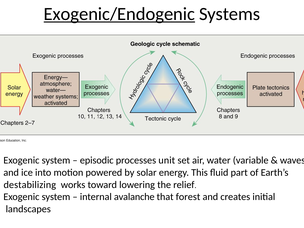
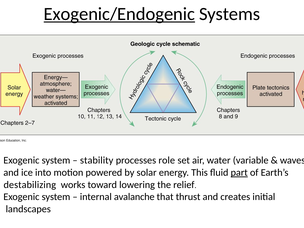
episodic: episodic -> stability (97, 160)
unit: unit -> role (167, 160)
part underline: none -> present (239, 173)
forest: forest -> thrust (188, 197)
